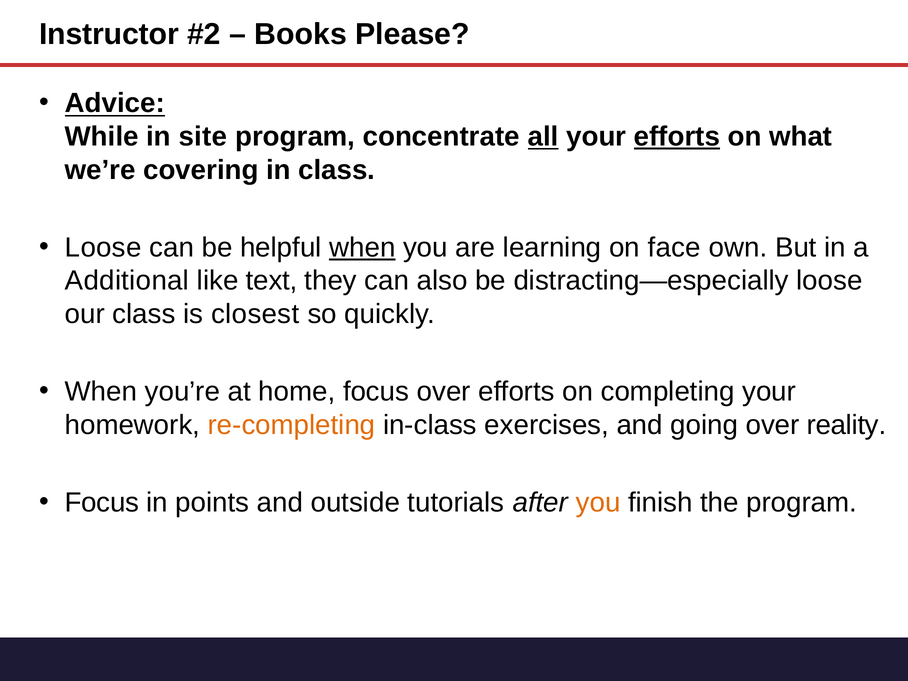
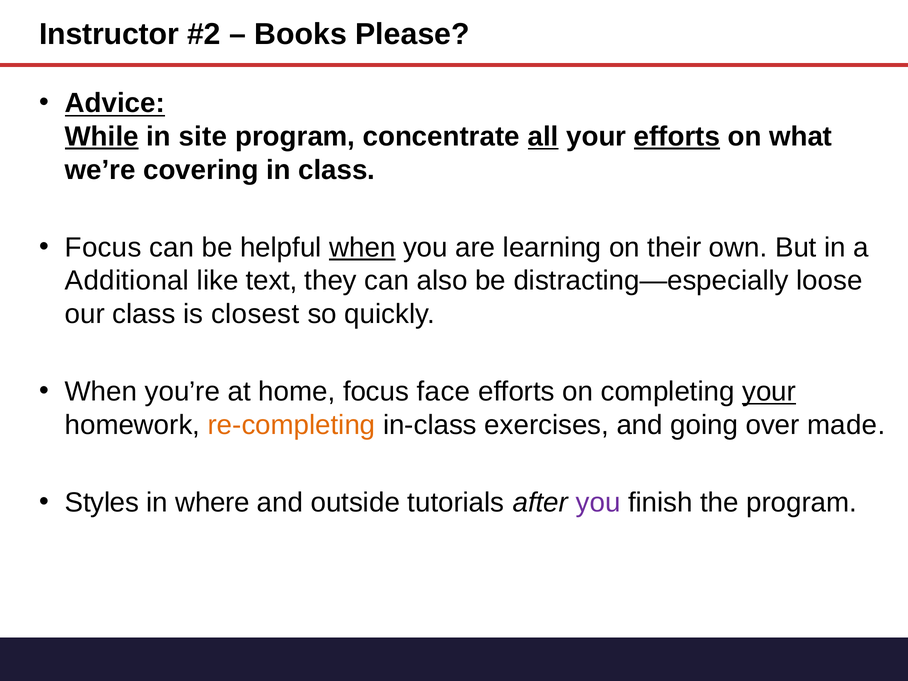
While underline: none -> present (102, 137)
Loose: Loose -> Focus (103, 248)
face: face -> their (674, 248)
focus over: over -> face (444, 392)
your underline: none -> present (769, 392)
reality: reality -> made (846, 425)
Focus: Focus -> Styles (102, 503)
points: points -> where (212, 503)
you colour: orange -> purple (598, 503)
